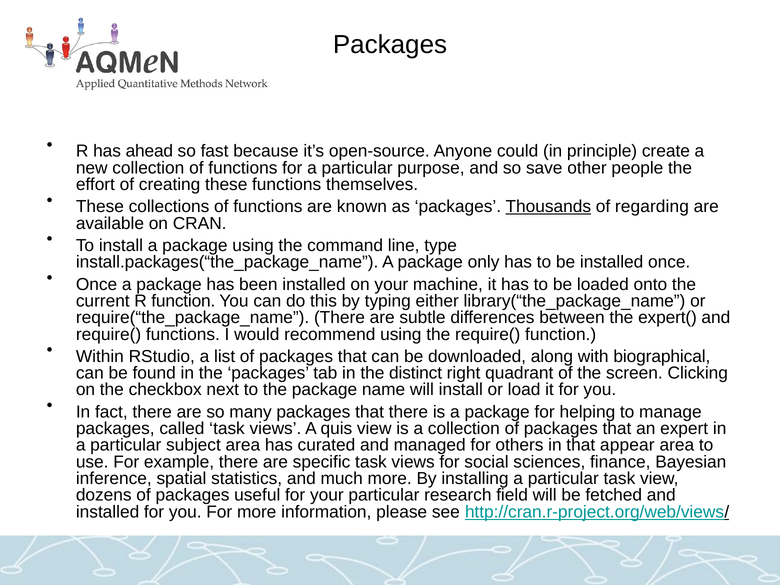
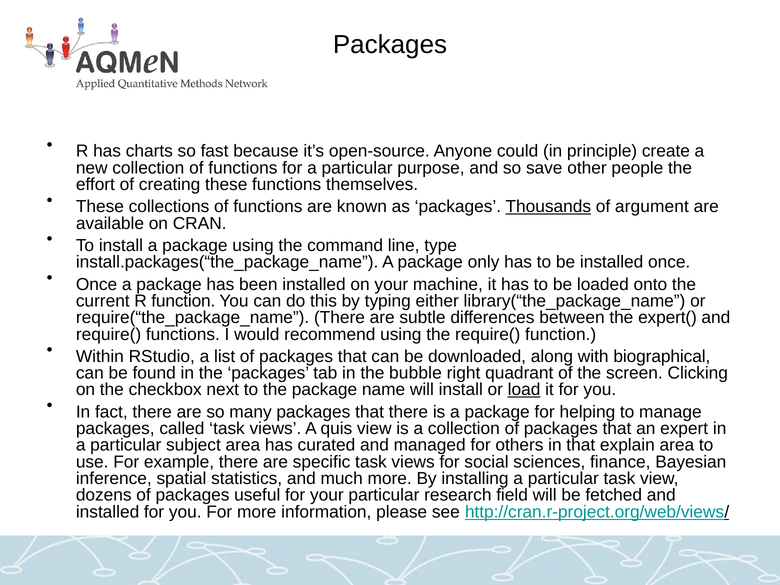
ahead: ahead -> charts (149, 151)
regarding: regarding -> argument (652, 207)
distinct: distinct -> bubble (415, 373)
load underline: none -> present (524, 390)
appear: appear -> explain (627, 445)
